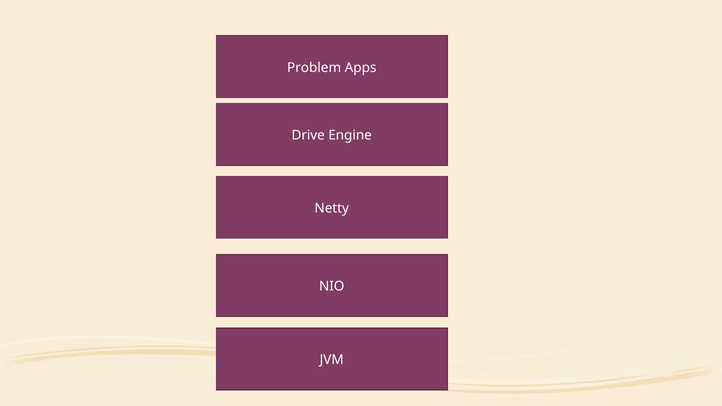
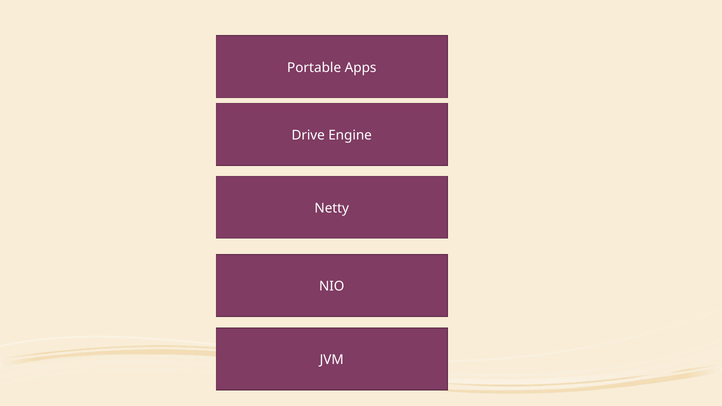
Problem: Problem -> Portable (314, 68)
